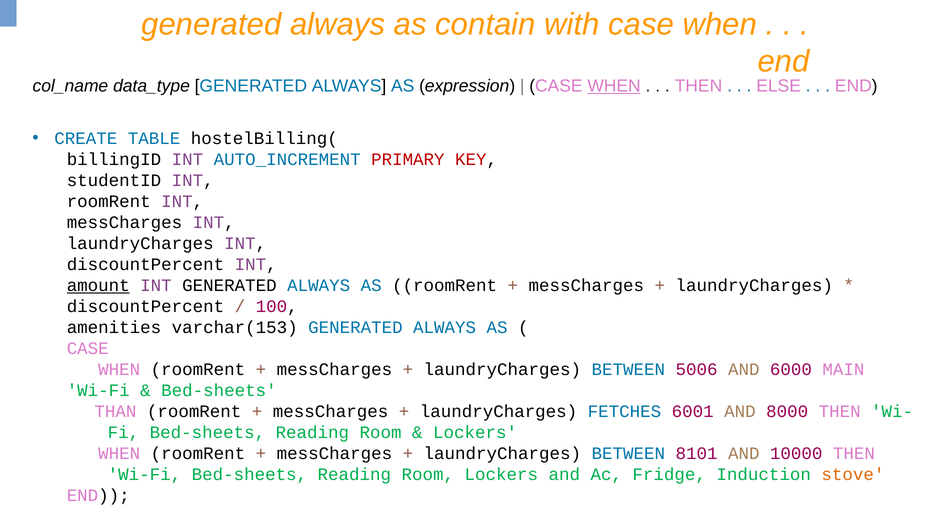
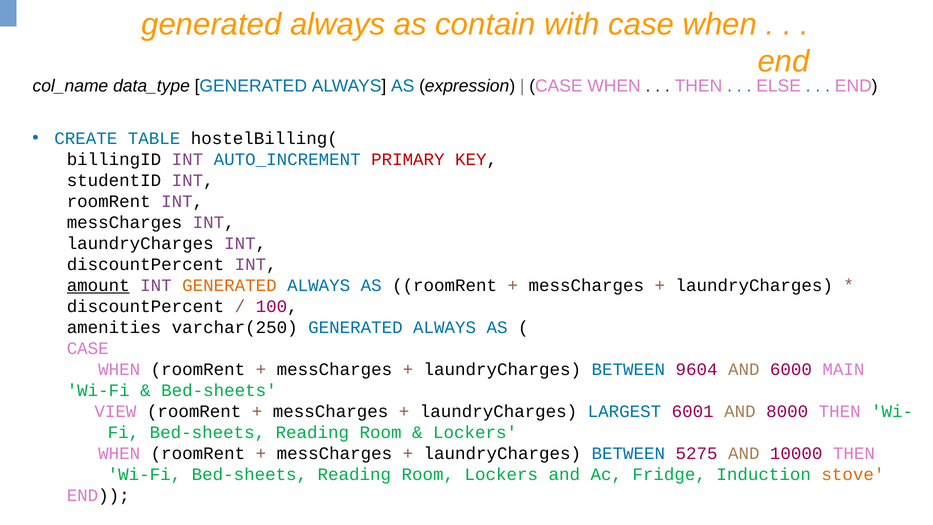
WHEN underline: present -> none (614, 86)
GENERATED colour: black -> orange (229, 285)
varchar(153: varchar(153 -> varchar(250 (235, 327)
5006: 5006 -> 9604 (697, 369)
THAN: THAN -> VIEW (115, 411)
FETCHES: FETCHES -> LARGEST (624, 411)
8101: 8101 -> 5275 (697, 453)
